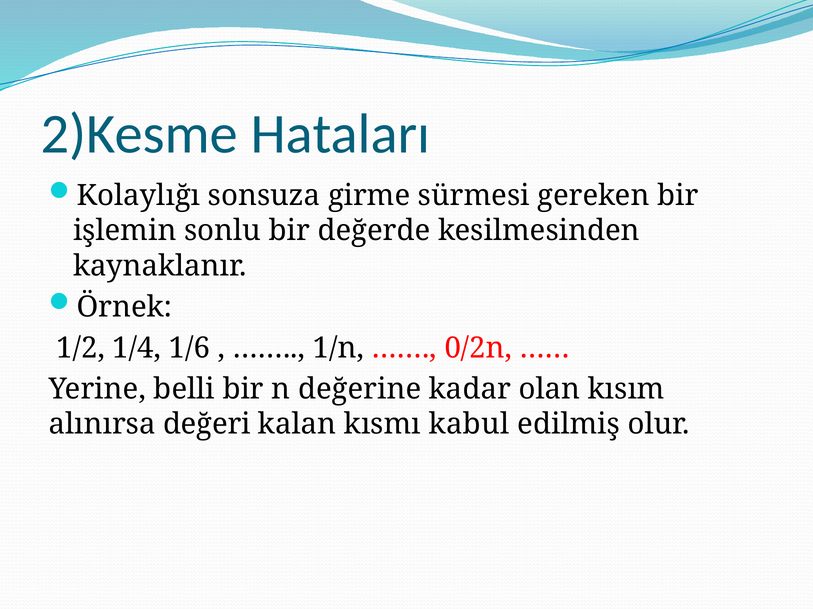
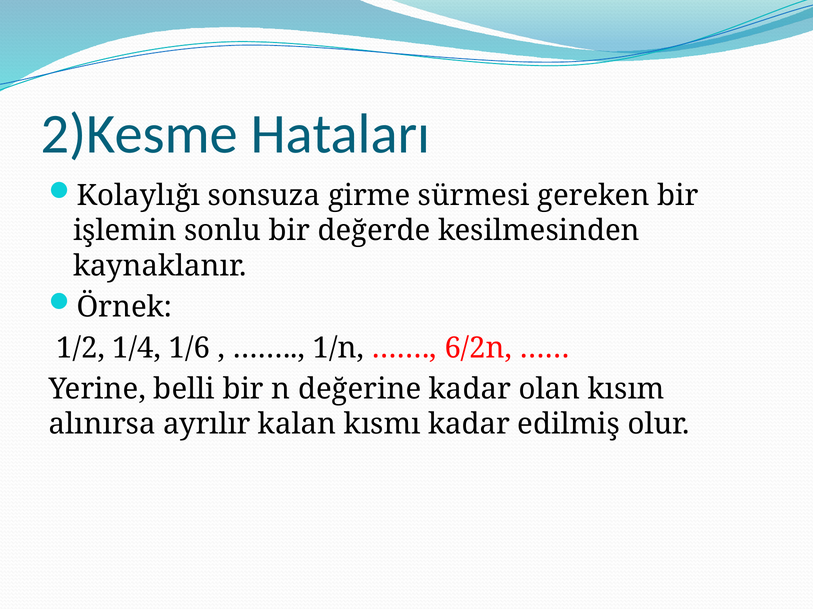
0/2n: 0/2n -> 6/2n (478, 348)
değeri: değeri -> ayrılır (207, 425)
kısmı kabul: kabul -> kadar (469, 425)
